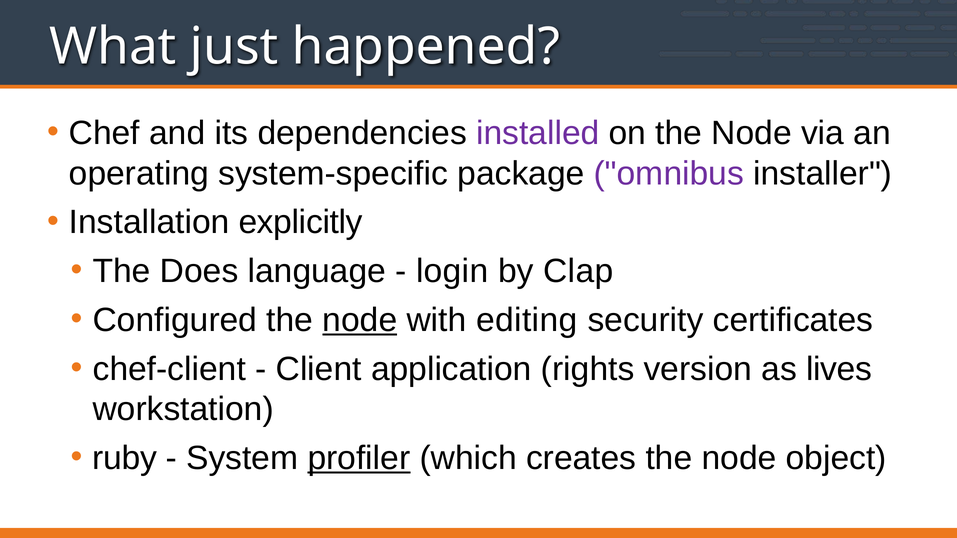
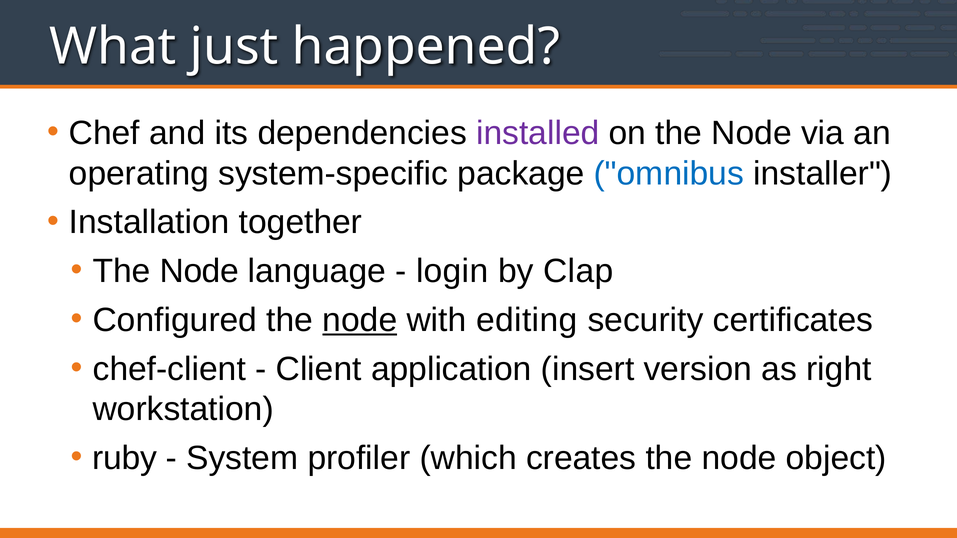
omnibus colour: purple -> blue (669, 174)
explicitly: explicitly -> together (300, 222)
Does: Does -> Node (199, 271)
rights: rights -> insert (588, 369)
lives: lives -> right (839, 369)
profiler underline: present -> none (359, 458)
